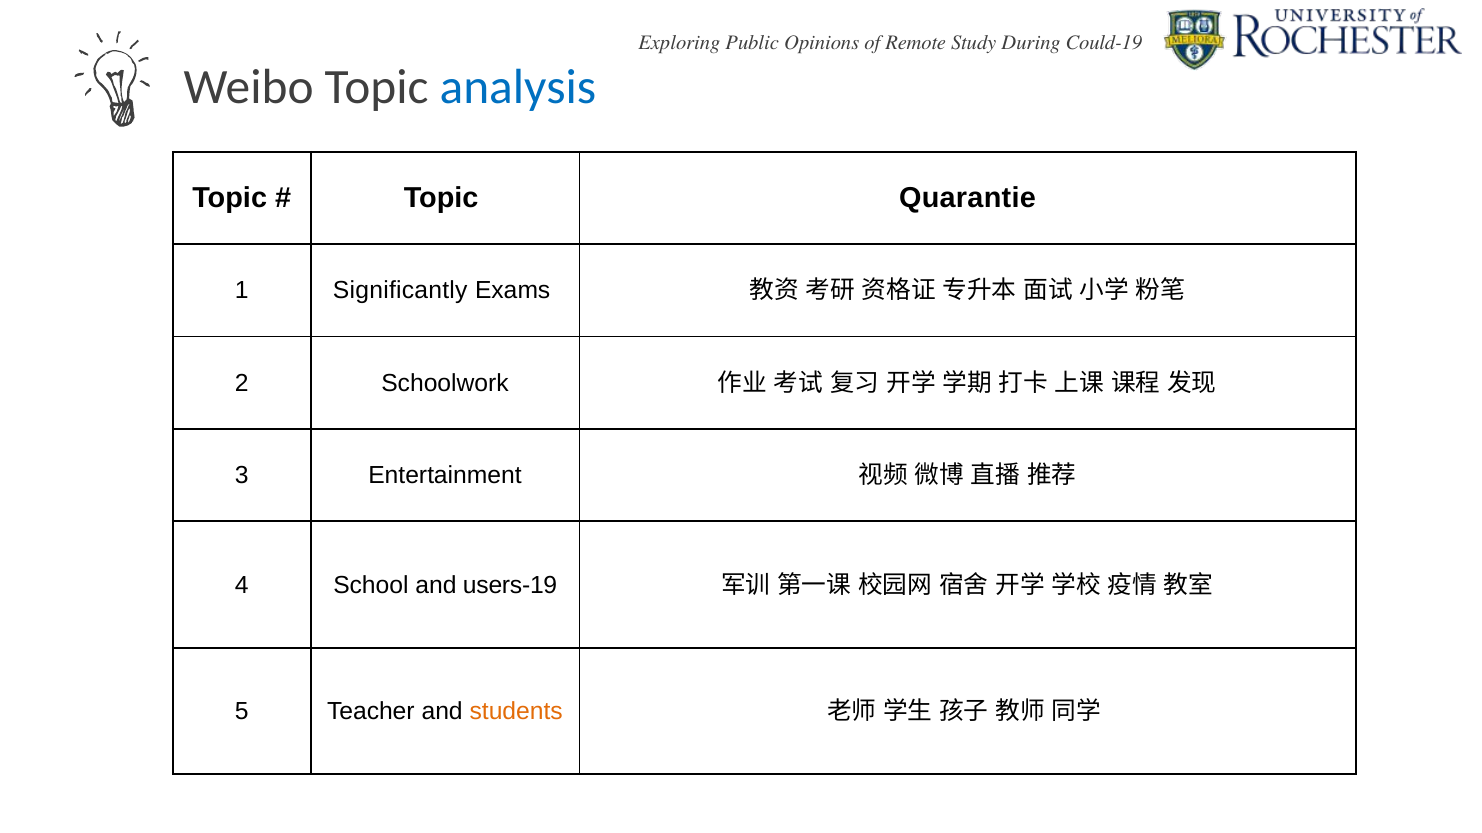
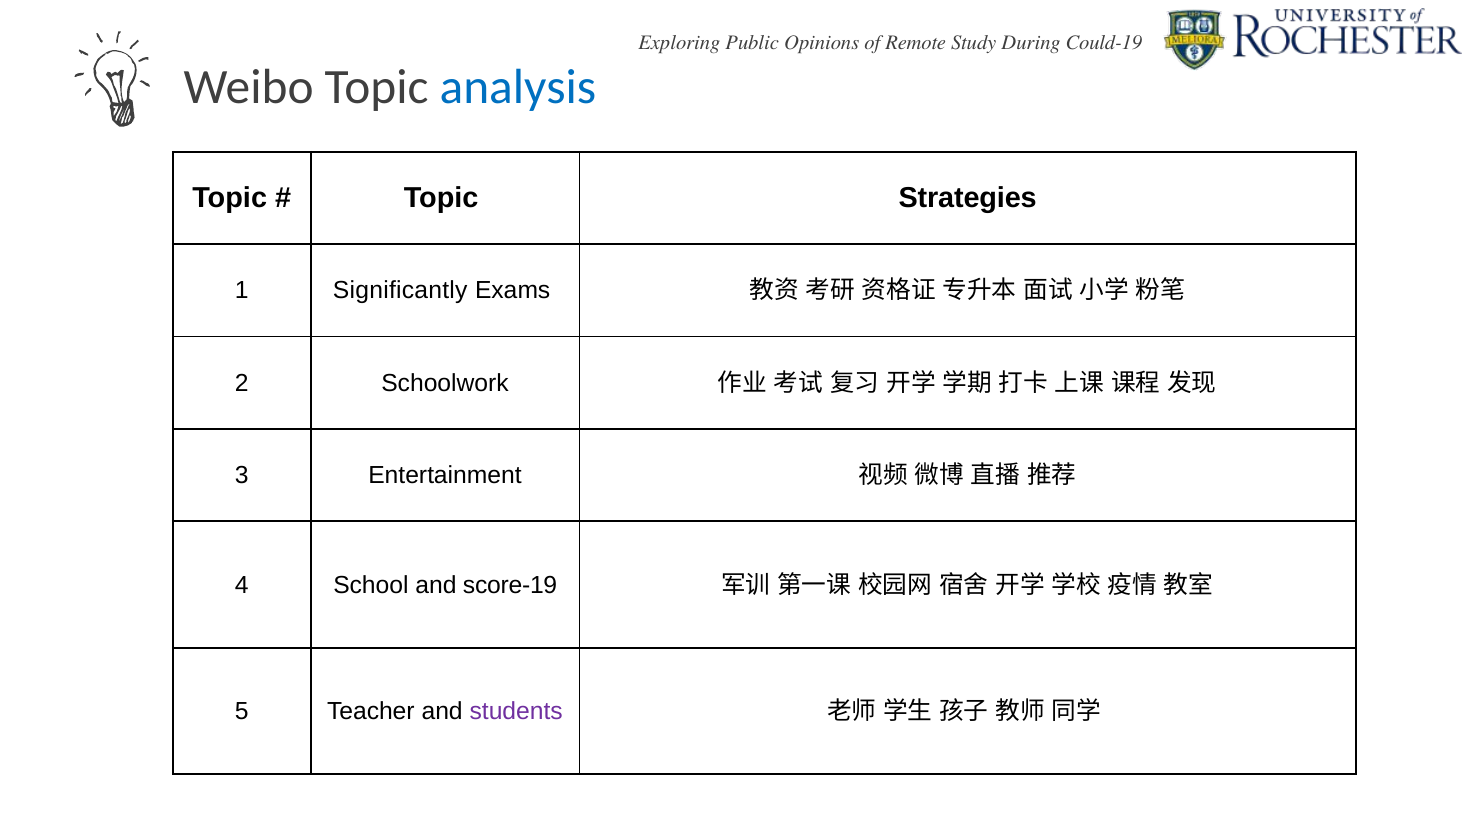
Quarantie: Quarantie -> Strategies (968, 199)
users-19: users-19 -> score-19 (510, 585)
students colour: orange -> purple (516, 712)
